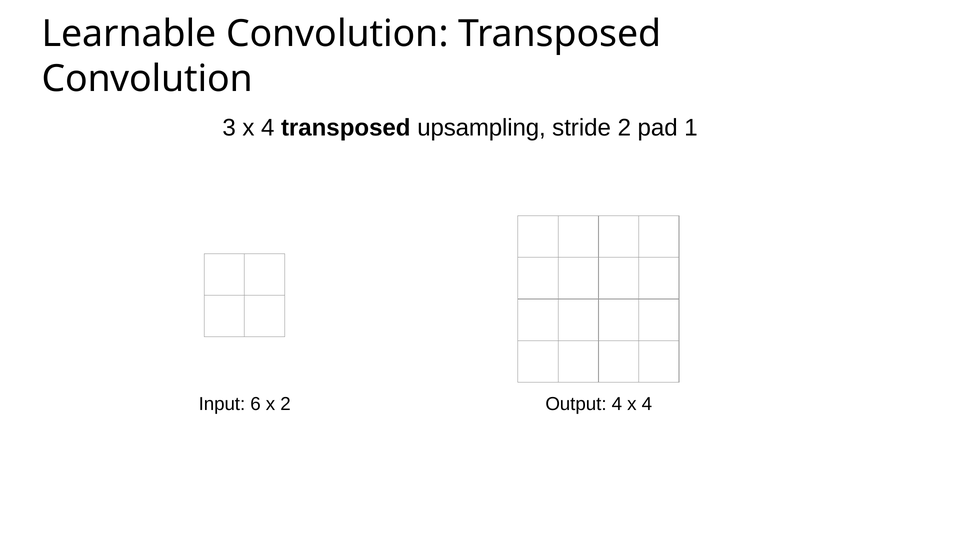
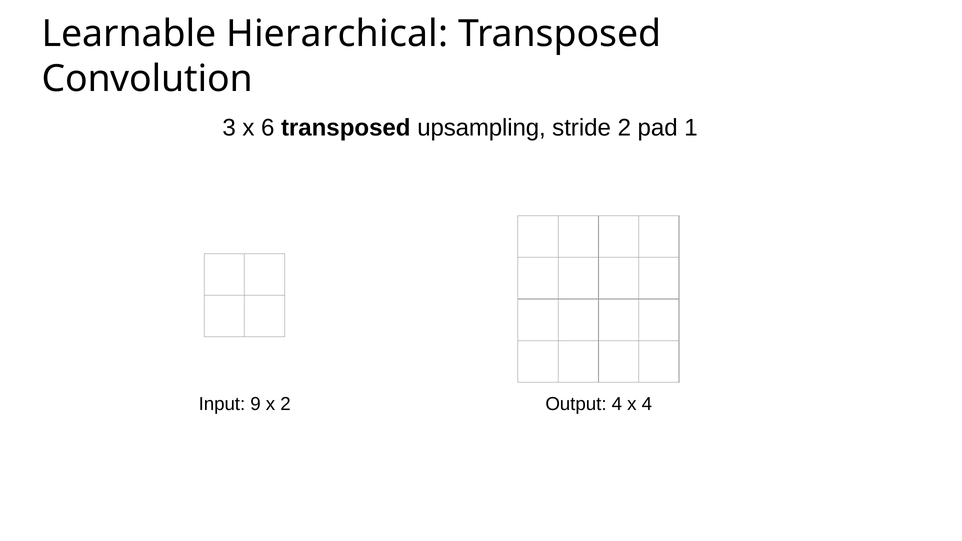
Learnable Convolution: Convolution -> Hierarchical (337, 34)
3 x 4: 4 -> 6 (268, 128)
6: 6 -> 9 (256, 404)
